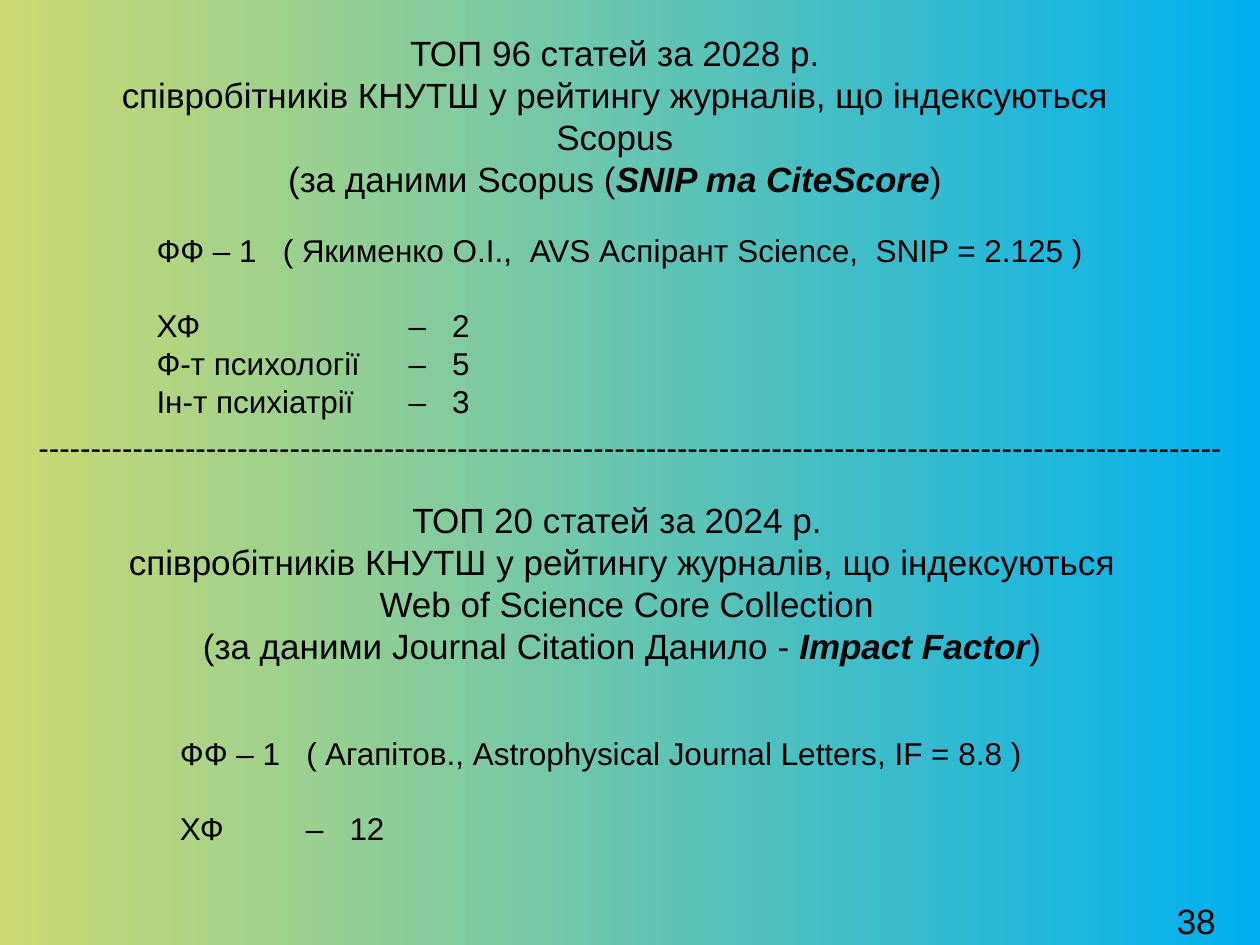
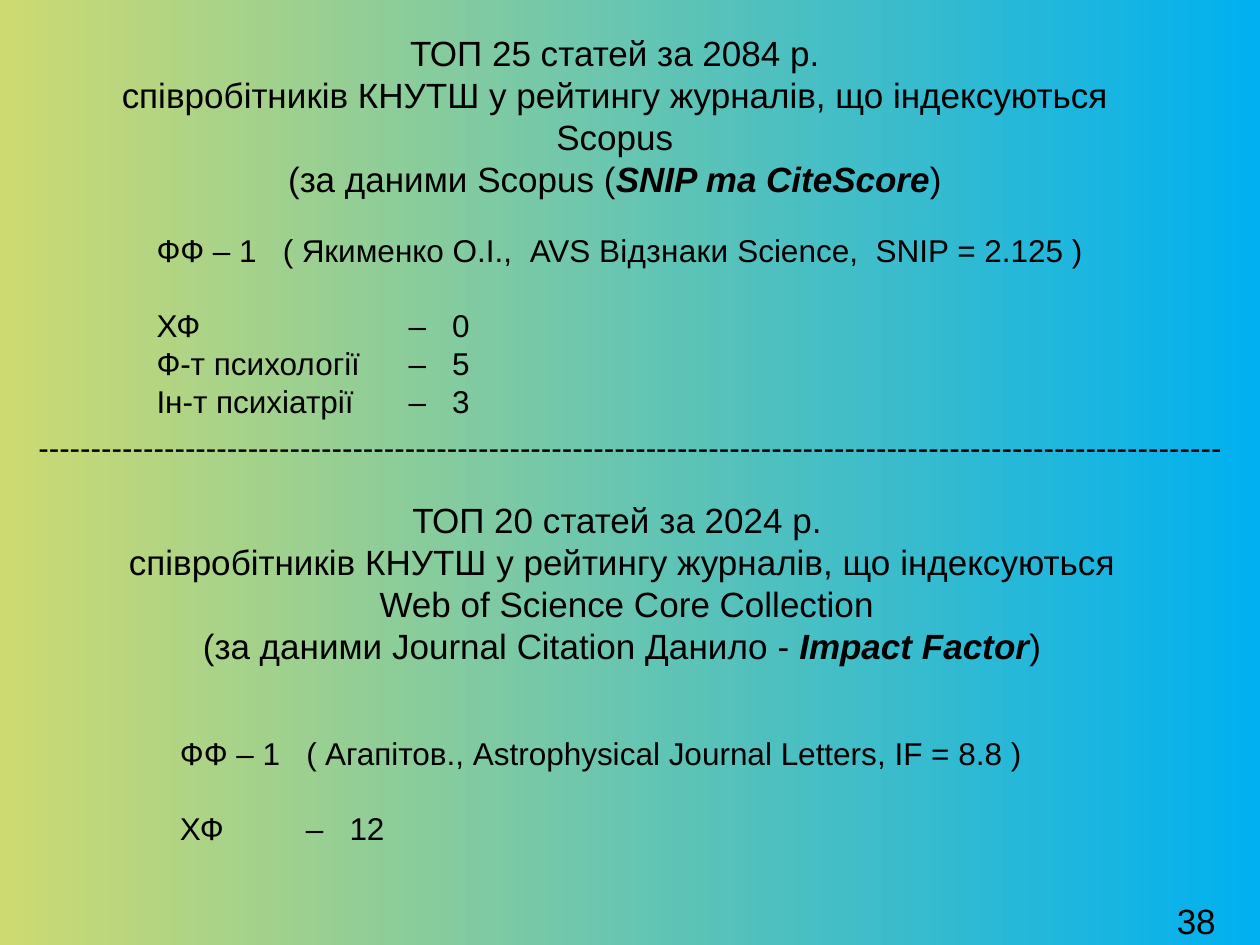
96: 96 -> 25 (512, 55)
2028: 2028 -> 2084 (741, 55)
Аспірант: Аспірант -> Відзнаки (664, 252)
2: 2 -> 0 (461, 327)
